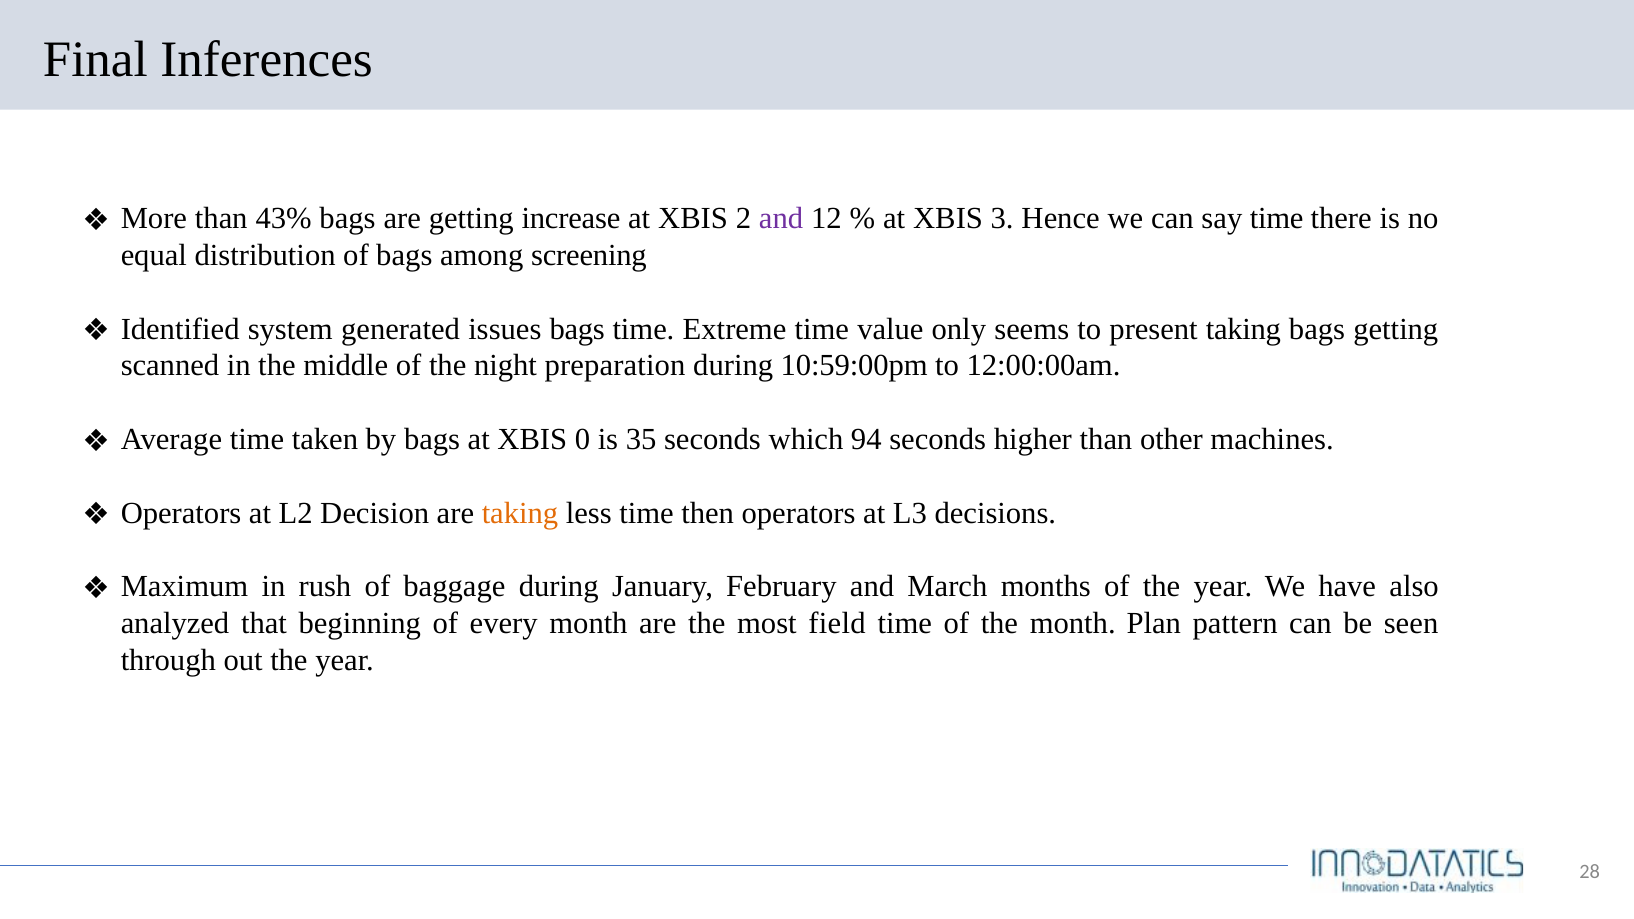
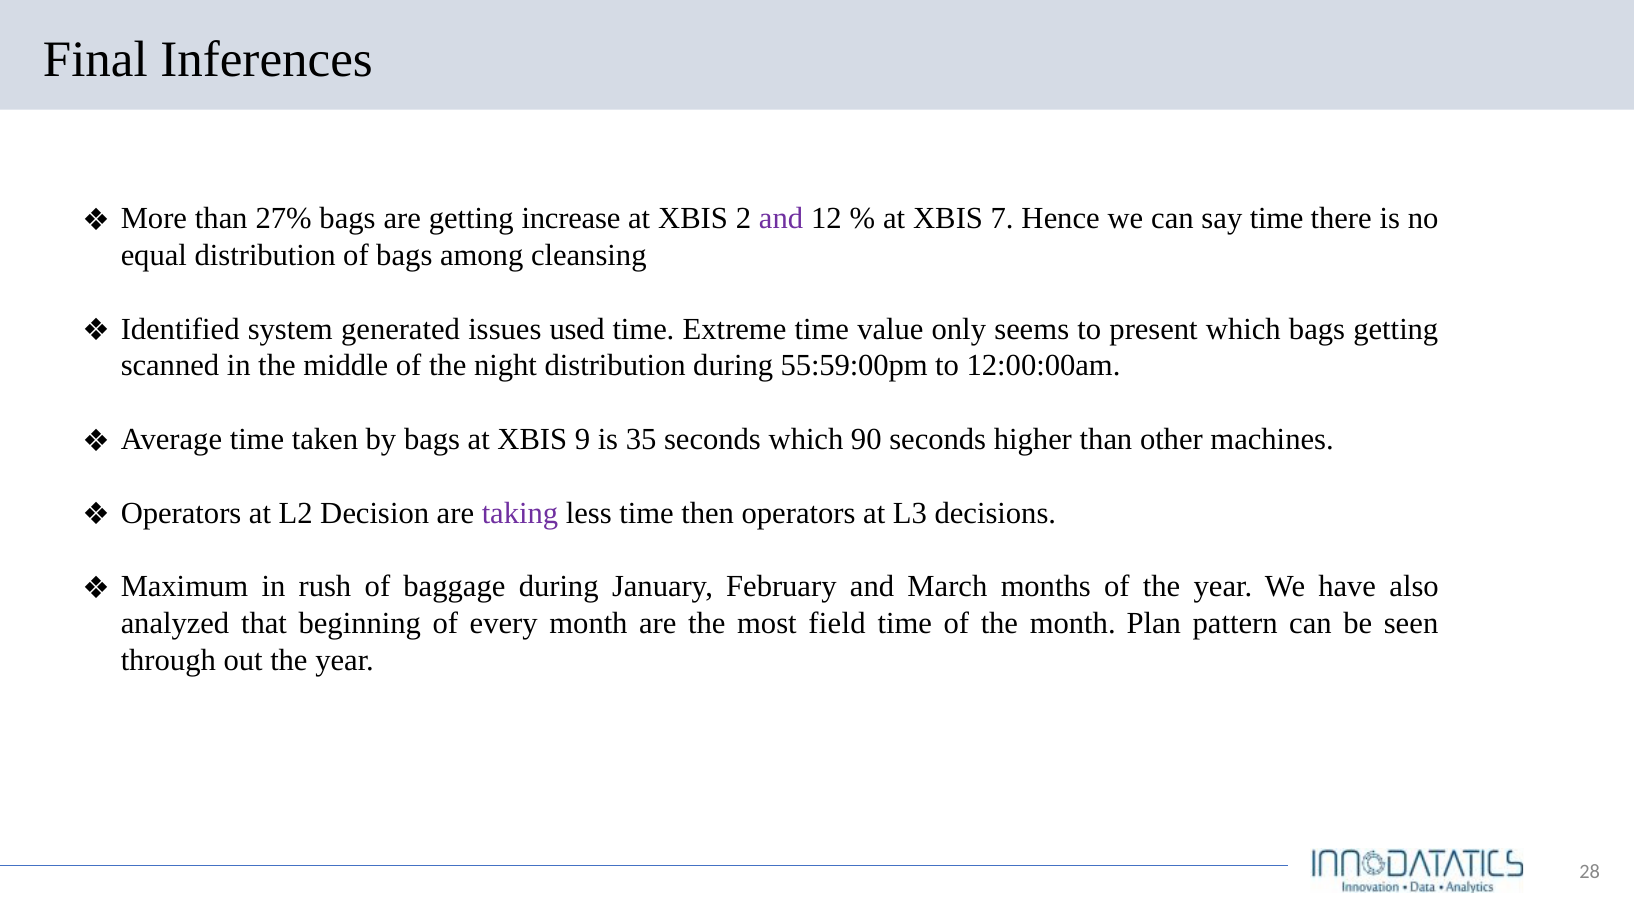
43%: 43% -> 27% (284, 219)
3: 3 -> 7 (1002, 219)
screening: screening -> cleansing (589, 256)
issues bags: bags -> used (577, 329)
present taking: taking -> which (1243, 329)
night preparation: preparation -> distribution (615, 366)
10:59:00pm: 10:59:00pm -> 55:59:00pm (854, 366)
0: 0 -> 9 (582, 439)
94: 94 -> 90 (866, 439)
taking colour: orange -> purple (520, 513)
